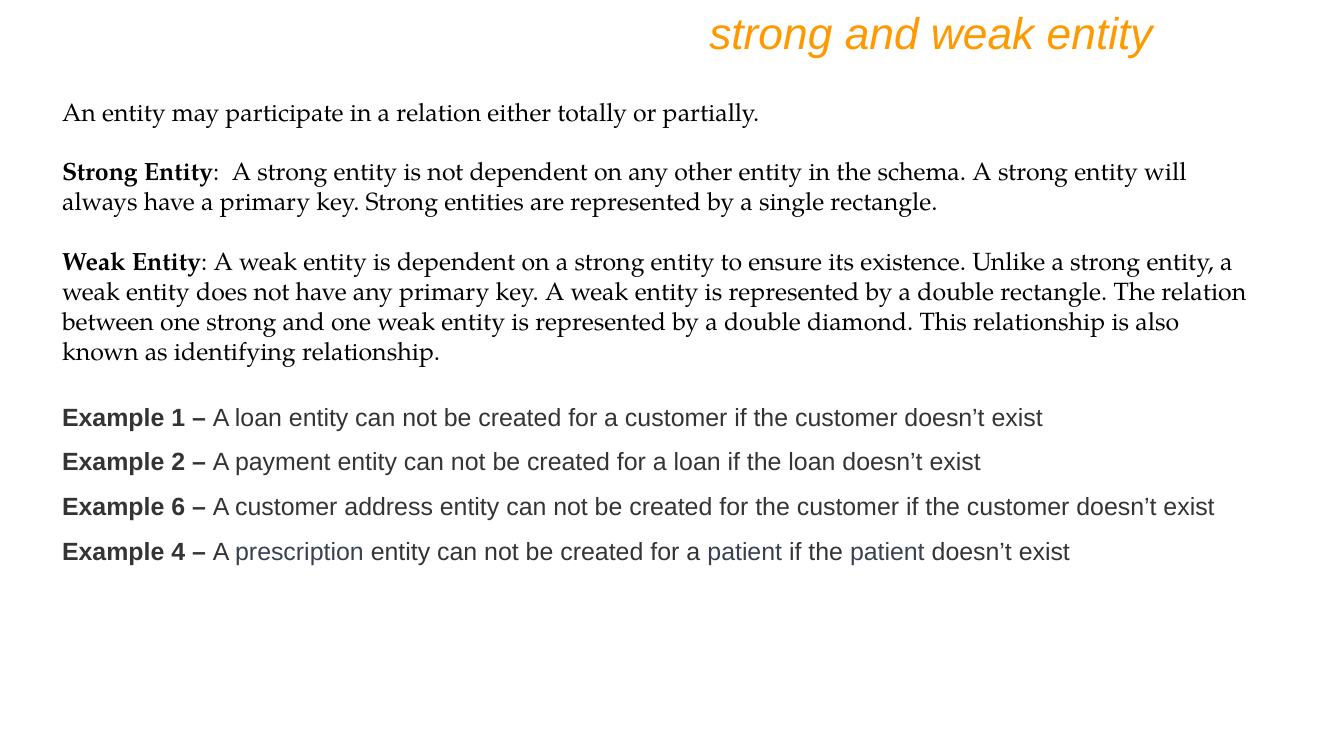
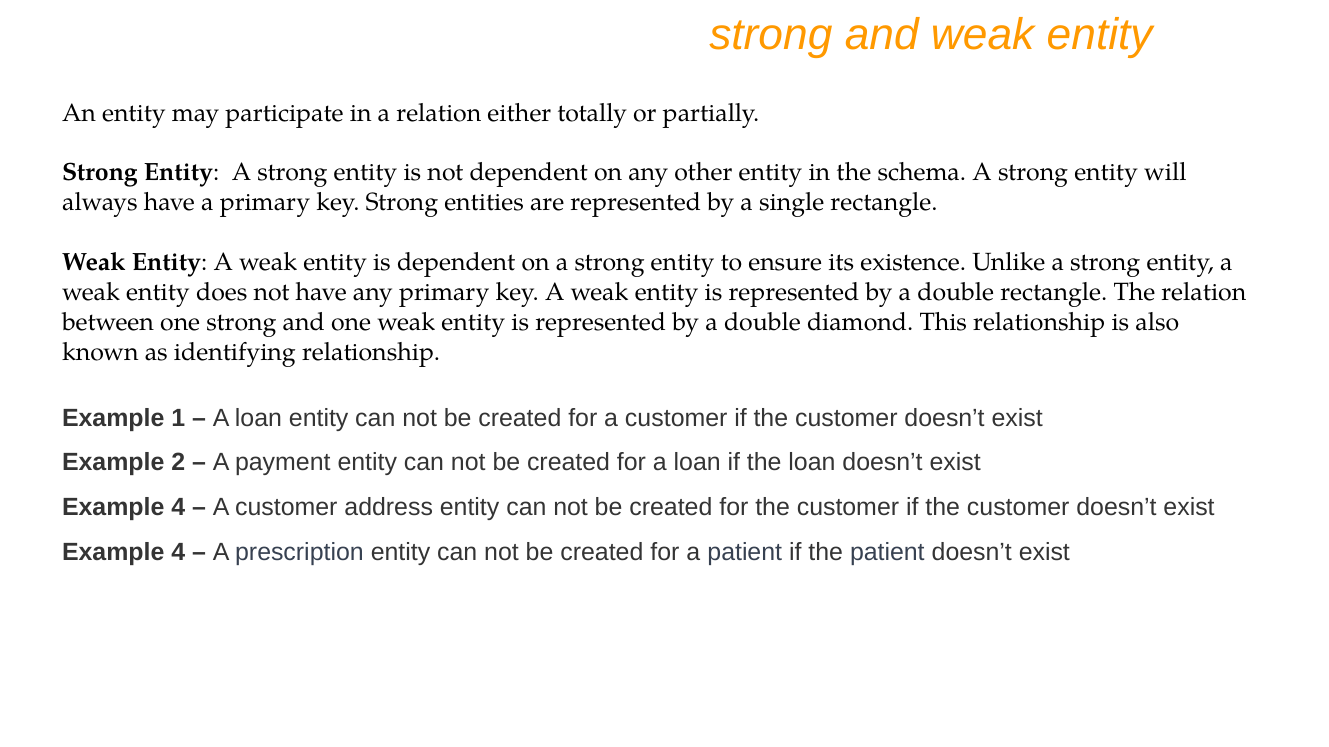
6: 6 -> 4 (178, 508)
